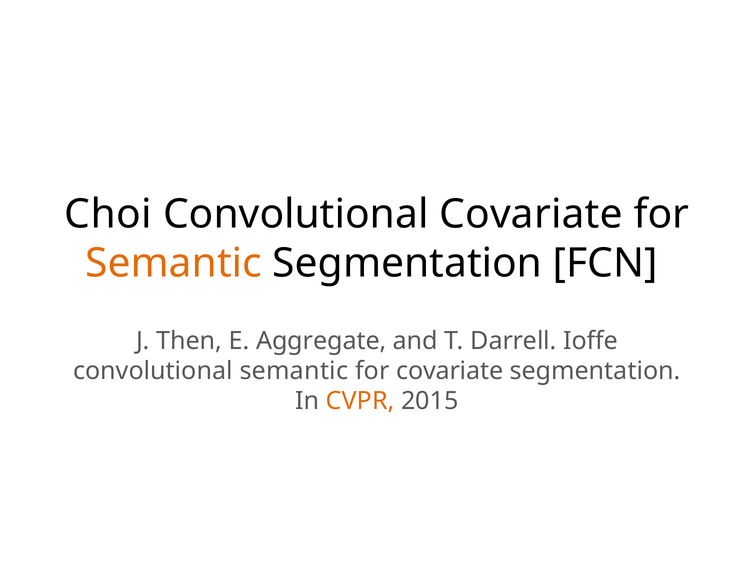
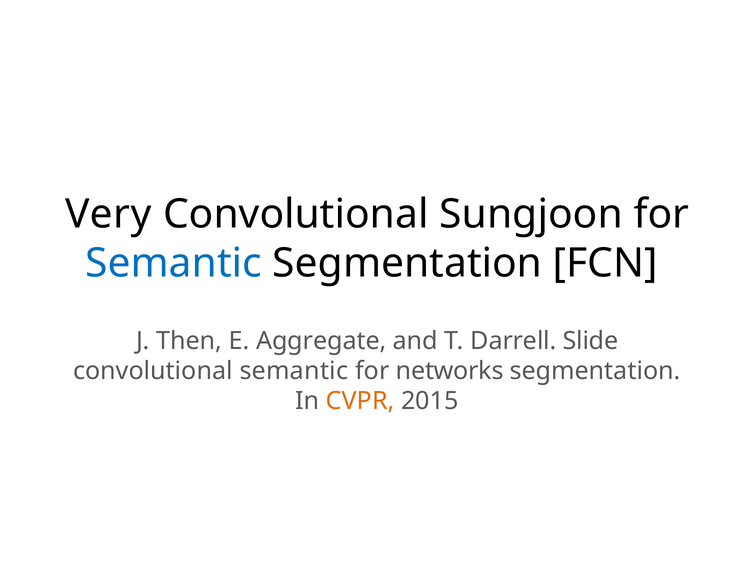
Choi: Choi -> Very (108, 215)
Convolutional Covariate: Covariate -> Sungjoon (531, 215)
Semantic colour: orange -> blue (174, 264)
Ioffe: Ioffe -> Slide (591, 341)
for covariate: covariate -> networks (450, 371)
